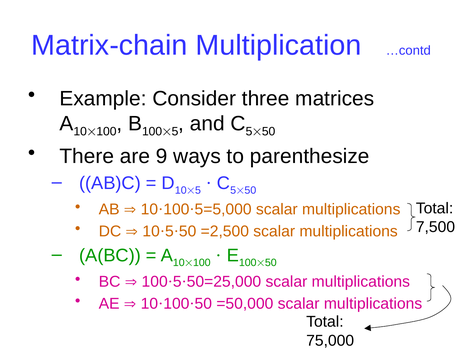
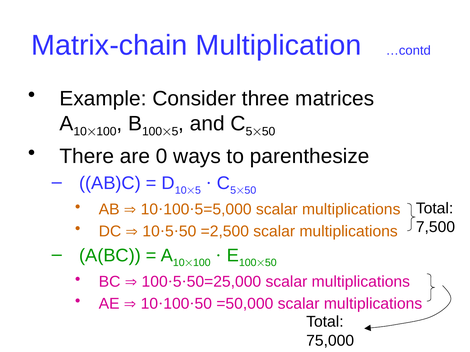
9: 9 -> 0 (162, 156)
